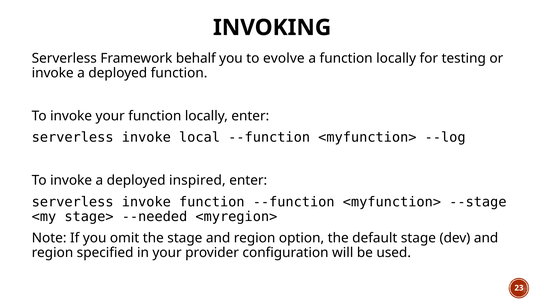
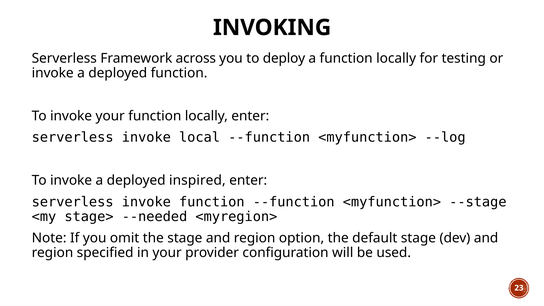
behalf: behalf -> across (196, 58)
evolve: evolve -> deploy (284, 58)
